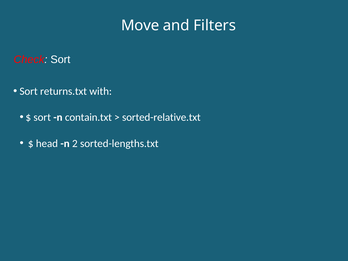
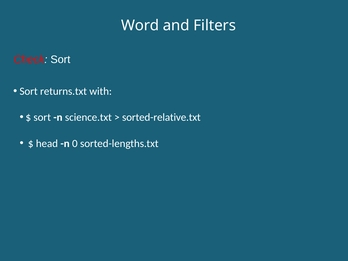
Move: Move -> Word (140, 25)
contain.txt: contain.txt -> science.txt (88, 117)
2: 2 -> 0 (75, 143)
